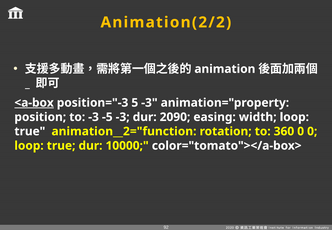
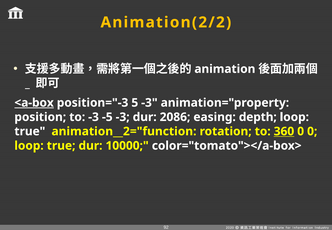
2090: 2090 -> 2086 (175, 117)
width: width -> depth (258, 117)
360 underline: none -> present (284, 131)
